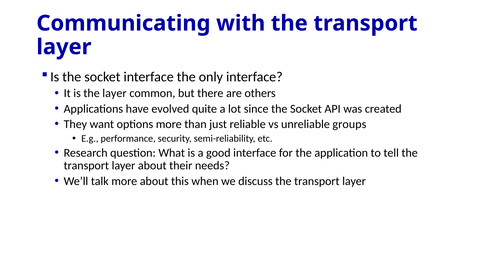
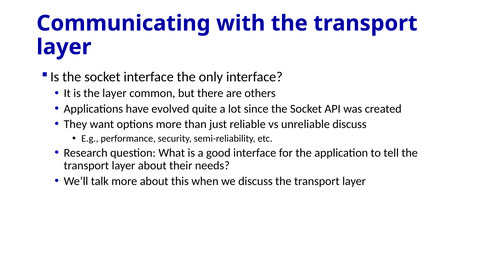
unreliable groups: groups -> discuss (350, 124)
